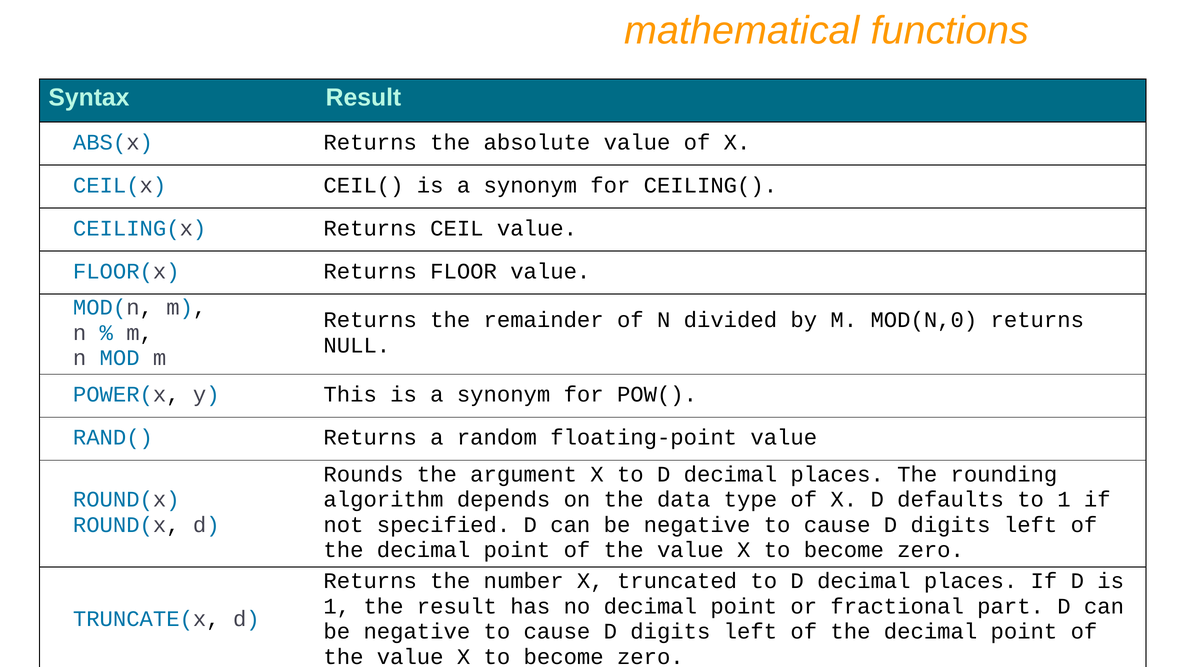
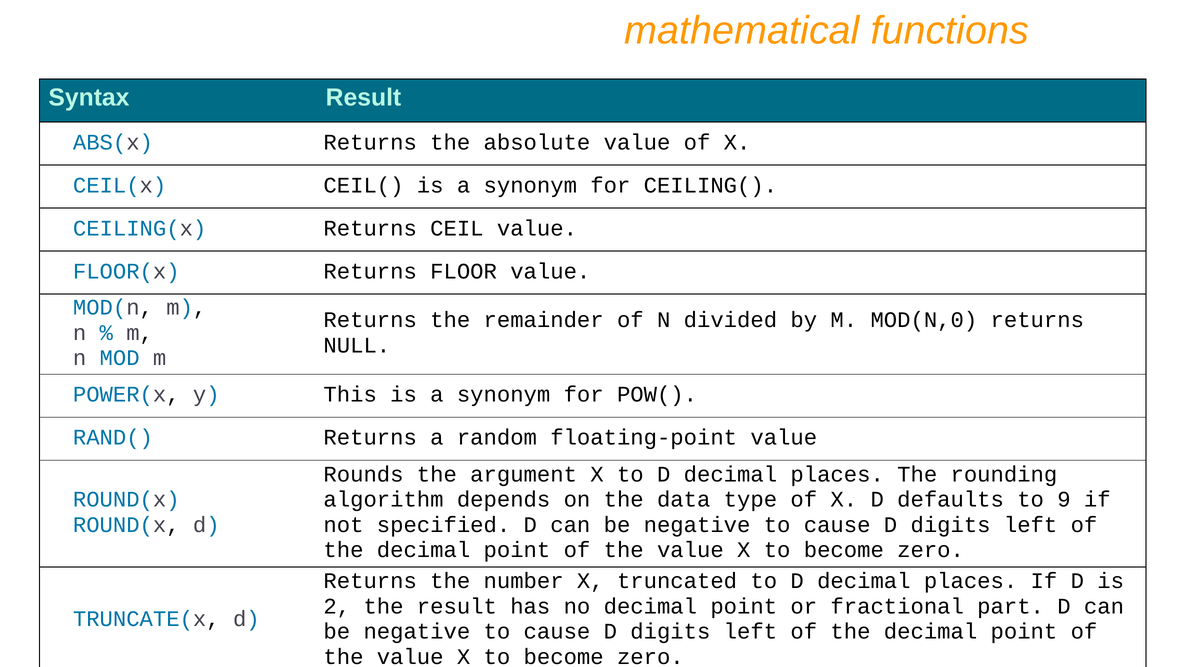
to 1: 1 -> 9 (1064, 500)
1: 1 -> 2 (337, 606)
